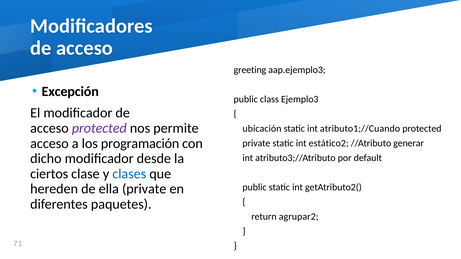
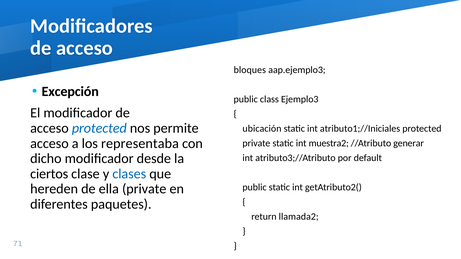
greeting: greeting -> bloques (250, 70)
protected colour: purple -> blue (99, 128)
atributo1;//Cuando: atributo1;//Cuando -> atributo1;//Iniciales (360, 129)
programación: programación -> representaba (140, 144)
estático2: estático2 -> muestra2 (329, 144)
agrupar2: agrupar2 -> llamada2 (299, 217)
